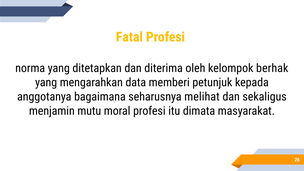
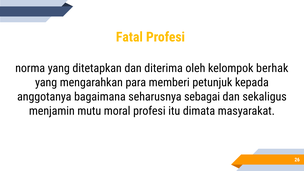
data: data -> para (136, 82)
melihat: melihat -> sebagai (202, 97)
